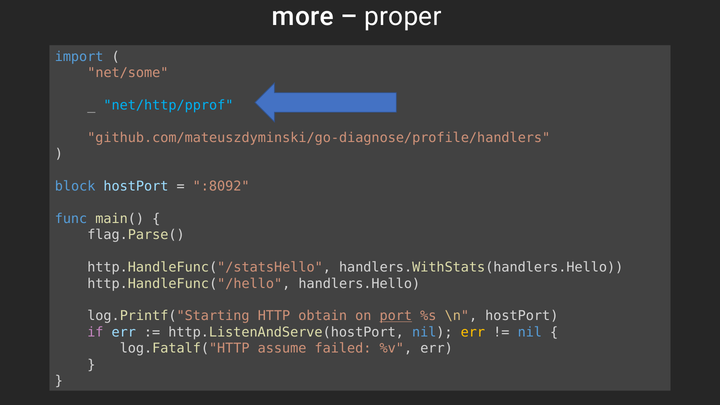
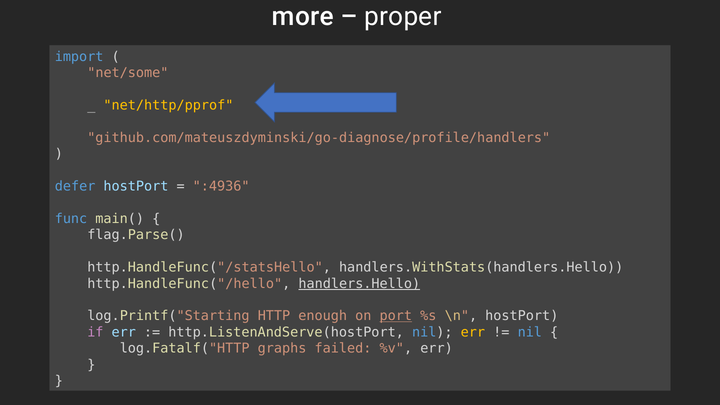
net/http/pprof colour: light blue -> yellow (168, 105)
block: block -> defer (75, 186)
:8092: :8092 -> :4936 (221, 186)
handlers.Hello underline: none -> present (359, 284)
obtain: obtain -> enough (323, 316)
assume: assume -> graphs (282, 348)
